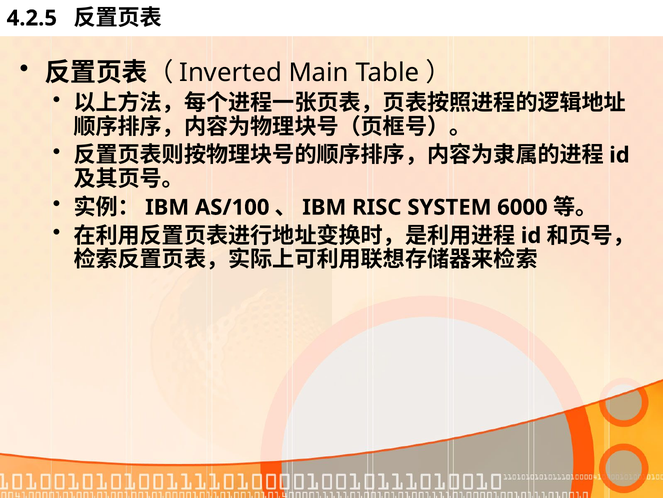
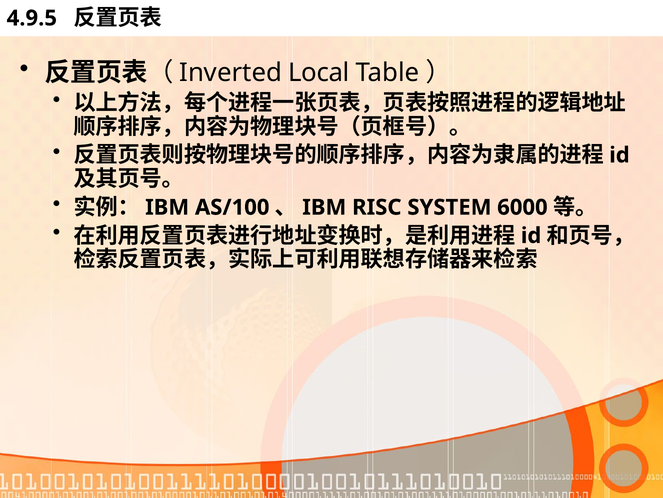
4.2.5: 4.2.5 -> 4.9.5 (32, 18)
Main: Main -> Local (319, 73)
